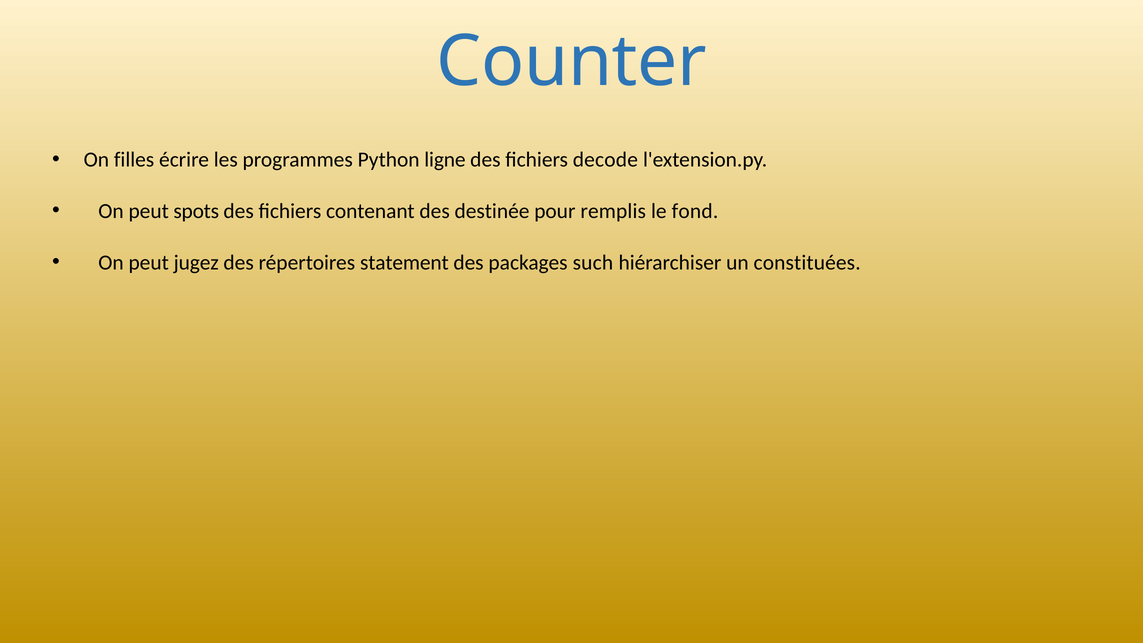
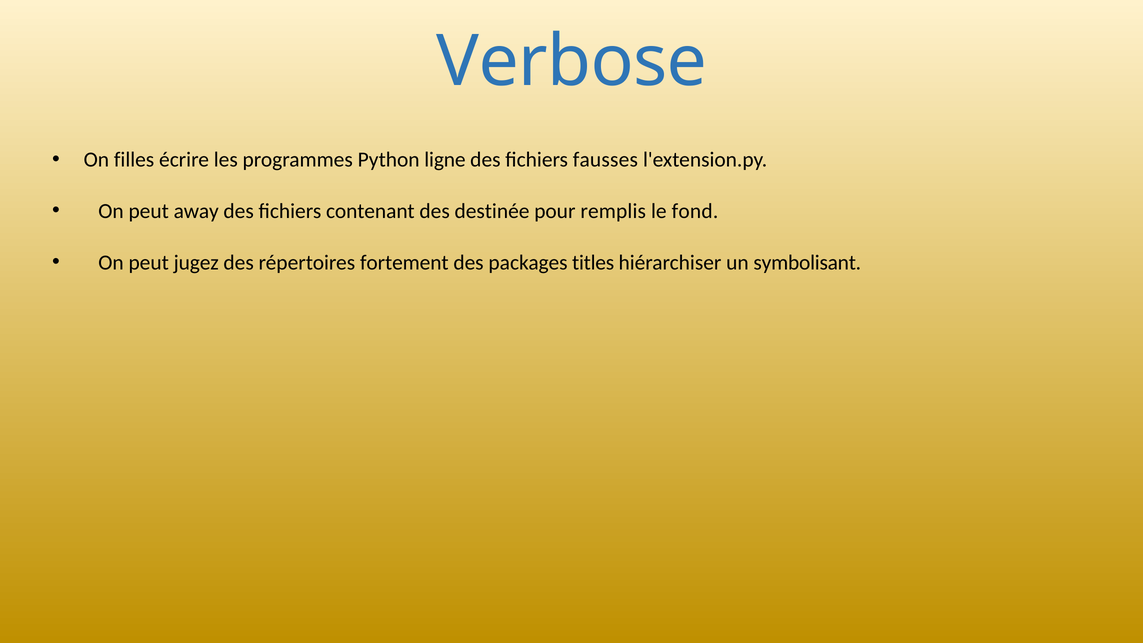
Counter: Counter -> Verbose (572, 62)
decode: decode -> fausses (605, 160)
spots: spots -> away (196, 211)
statement: statement -> fortement (404, 262)
such: such -> titles (593, 262)
constituées: constituées -> symbolisant (807, 262)
